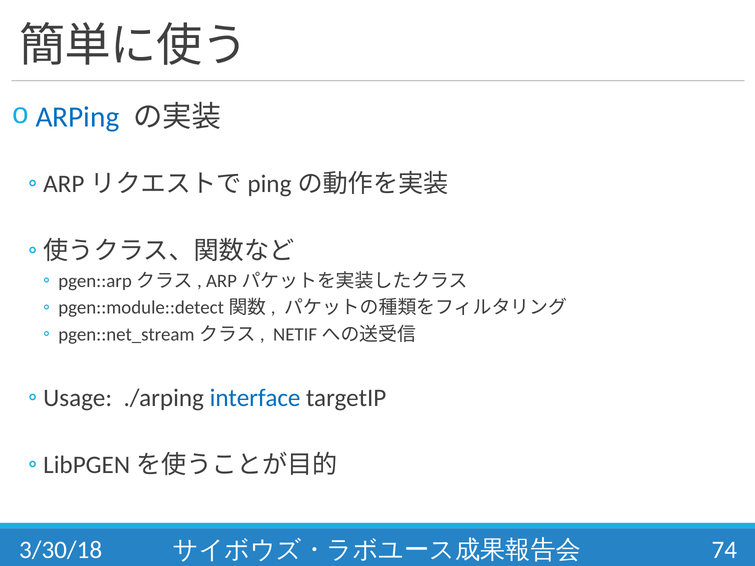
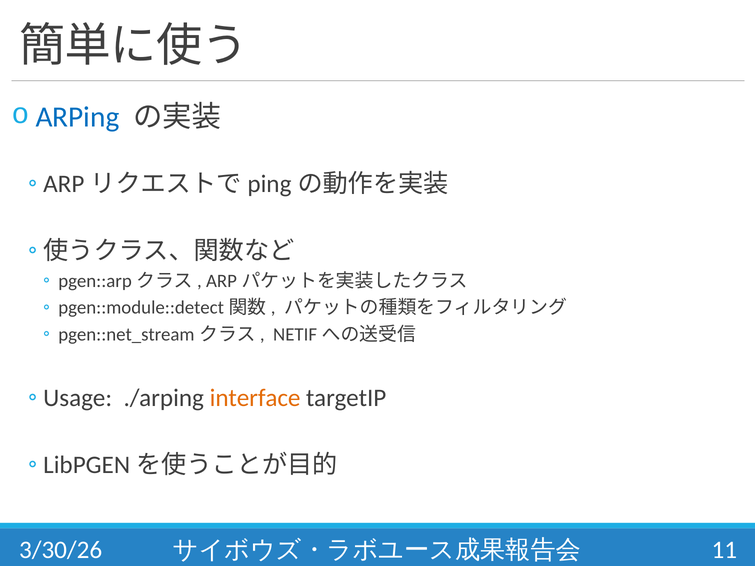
interface colour: blue -> orange (255, 398)
3/30/18: 3/30/18 -> 3/30/26 (61, 550)
74: 74 -> 11 (724, 550)
